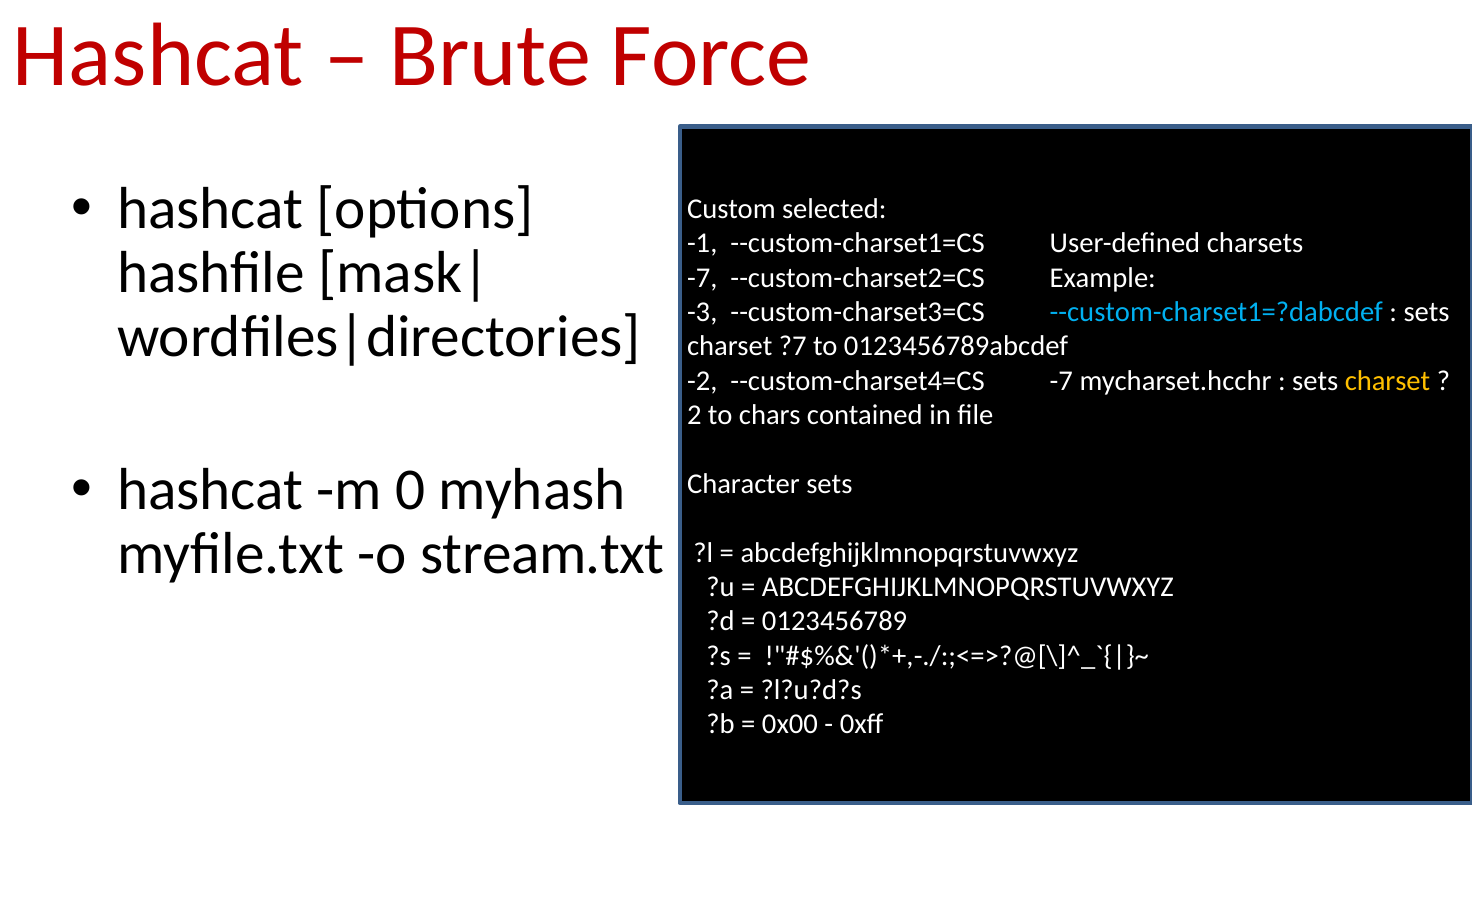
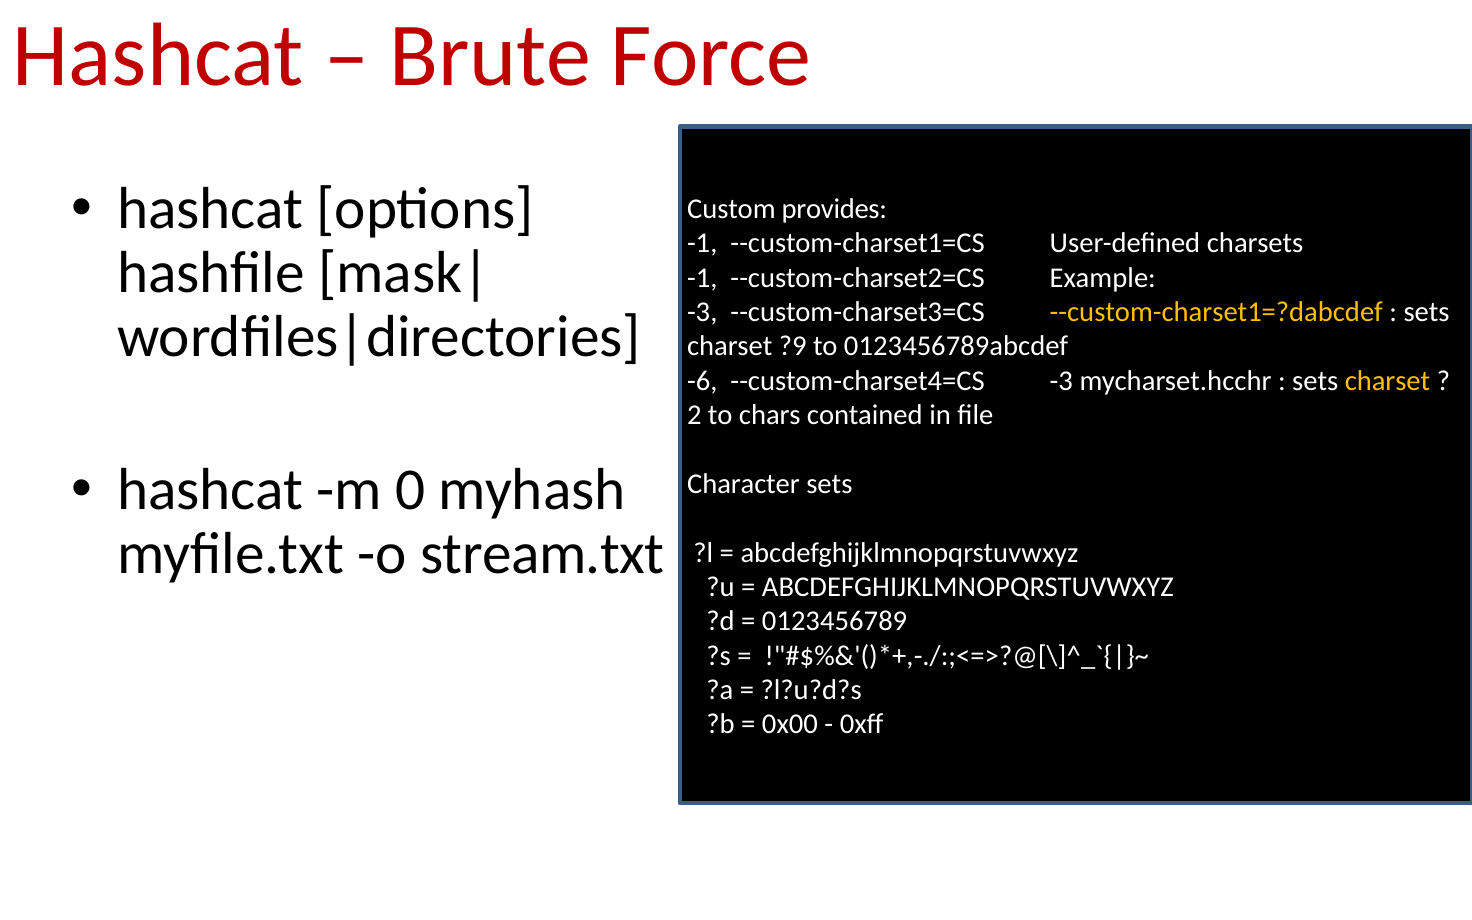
selected: selected -> provides (834, 209)
-7: -7 -> -1 (702, 278)
--custom-charset1=?dabcdef colour: light blue -> yellow (1216, 312)
?7: ?7 -> ?9 (793, 346)
-2: -2 -> -6 (702, 381)
--custom-charset4=CS -7: -7 -> -3 (1061, 381)
